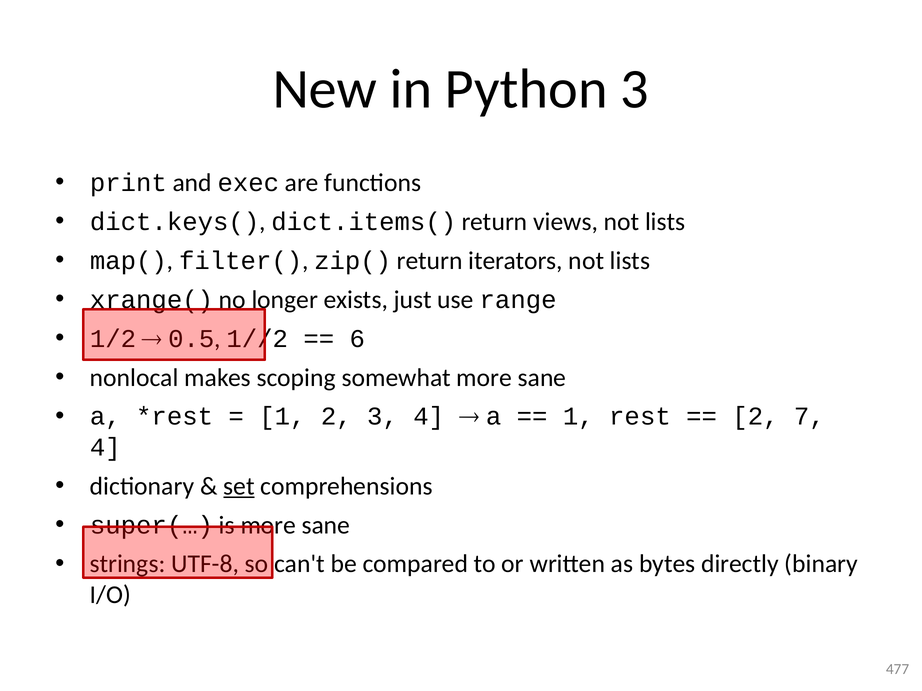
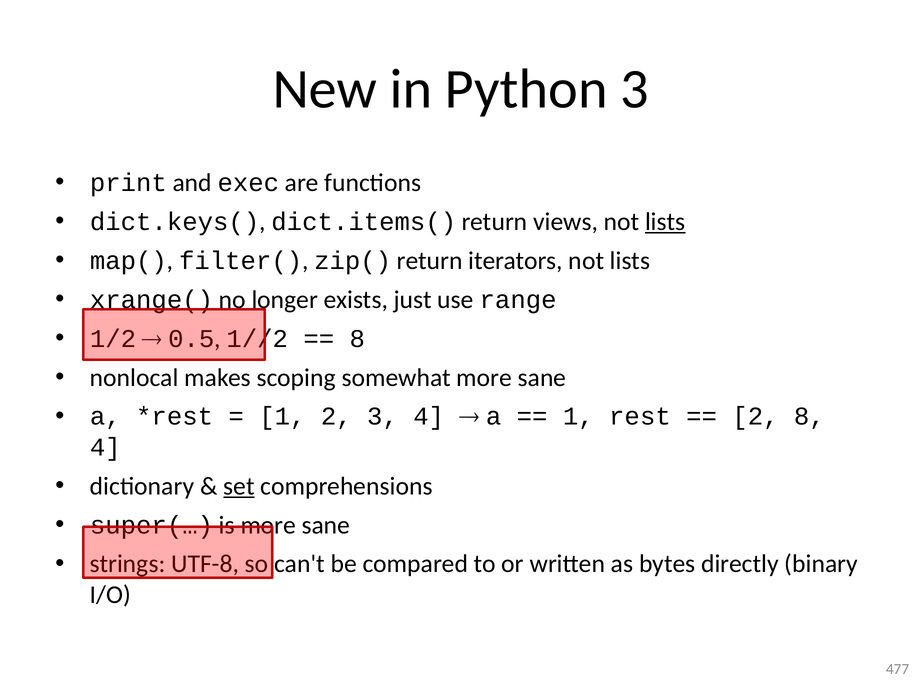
lists underline: none -> present (665, 222)
6: 6 -> 8 (357, 339)
2 7: 7 -> 8 (809, 417)
